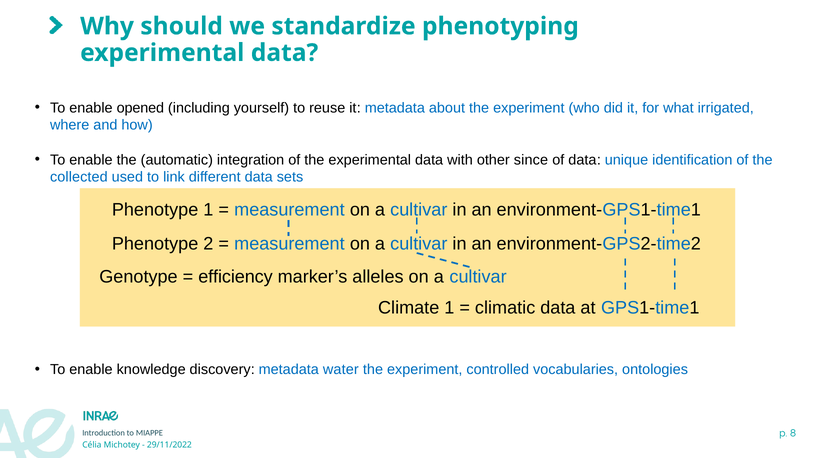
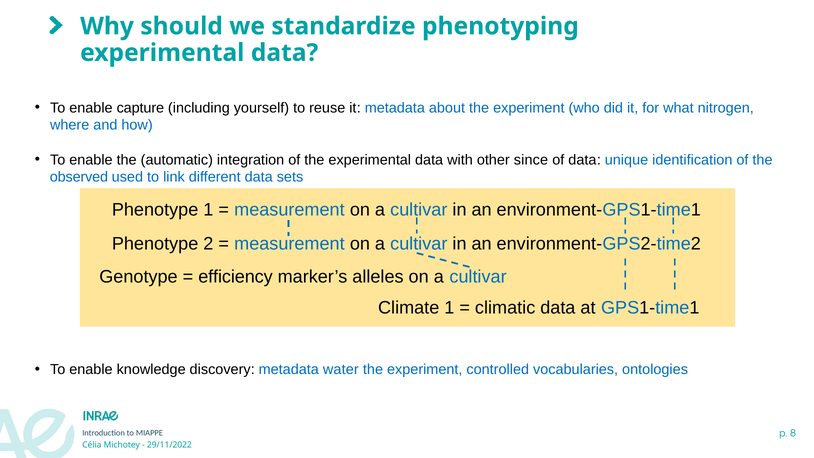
opened: opened -> capture (140, 108)
irrigated: irrigated -> nitrogen (726, 108)
collected: collected -> observed (79, 177)
